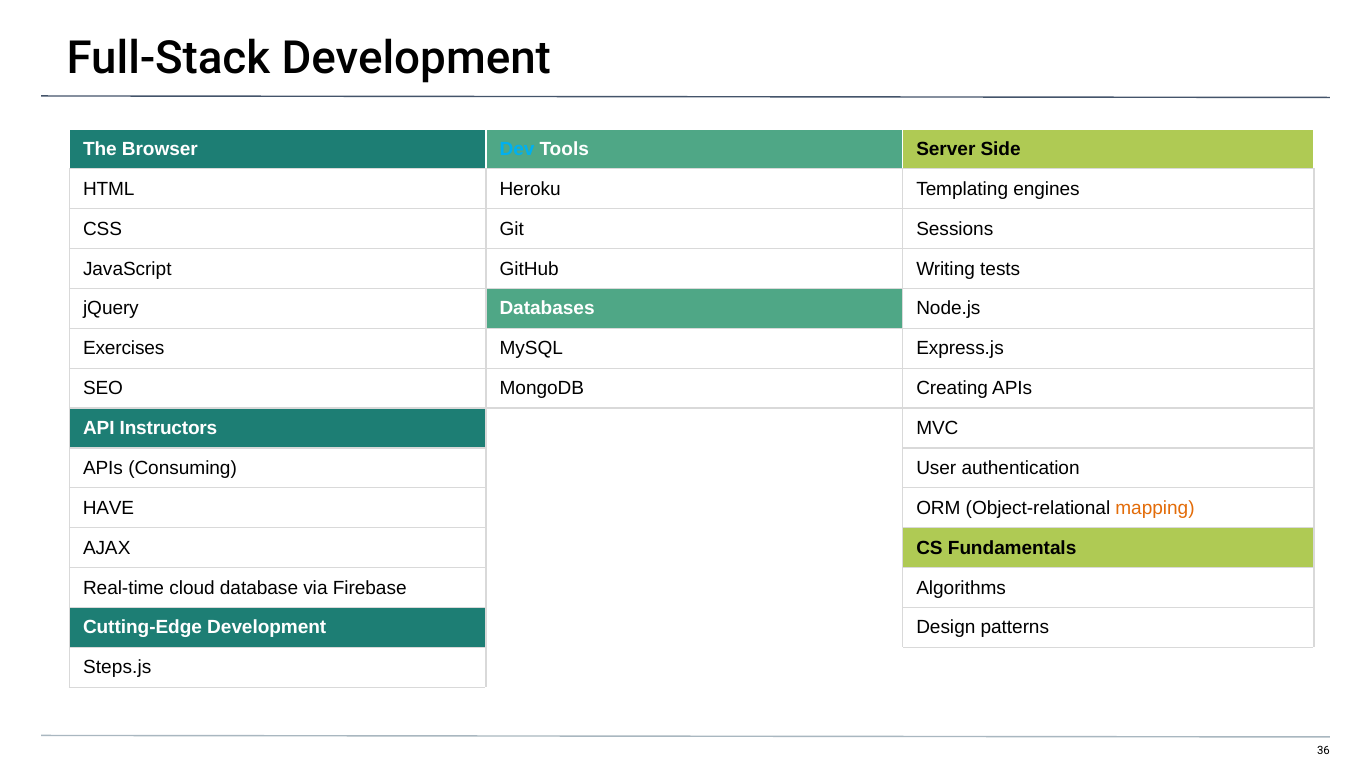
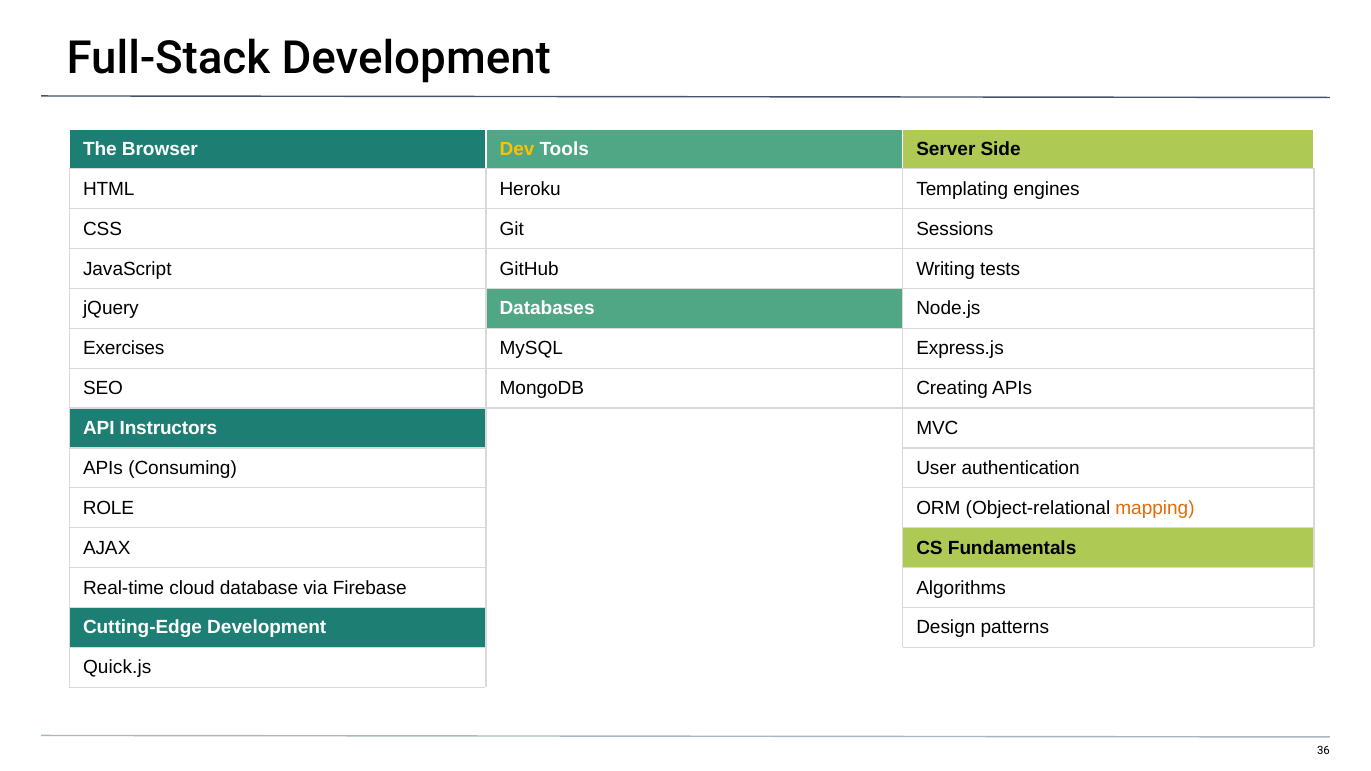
Dev colour: light blue -> yellow (517, 149)
HAVE: HAVE -> ROLE (108, 508)
Steps.js: Steps.js -> Quick.js (117, 668)
